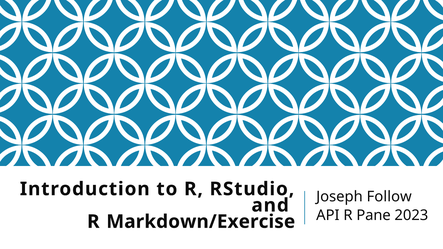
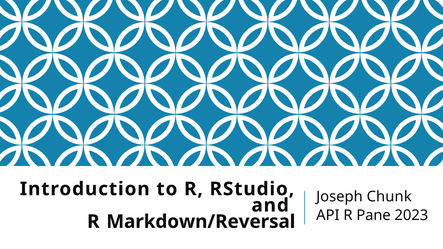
Follow: Follow -> Chunk (389, 197)
Markdown/Exercise: Markdown/Exercise -> Markdown/Reversal (201, 222)
